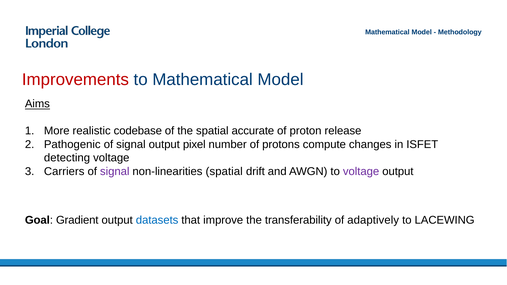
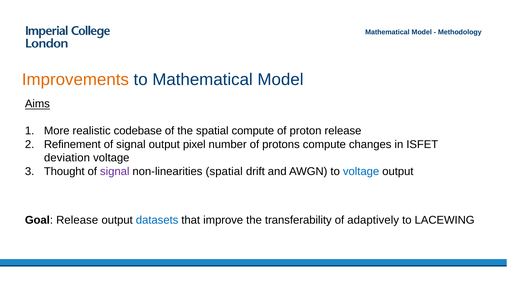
Improvements colour: red -> orange (75, 80)
spatial accurate: accurate -> compute (253, 131)
Pathogenic: Pathogenic -> Refinement (72, 145)
detecting: detecting -> deviation (67, 158)
Carriers: Carriers -> Thought (64, 172)
voltage colour: purple -> blue (361, 172)
Goal Gradient: Gradient -> Release (77, 220)
